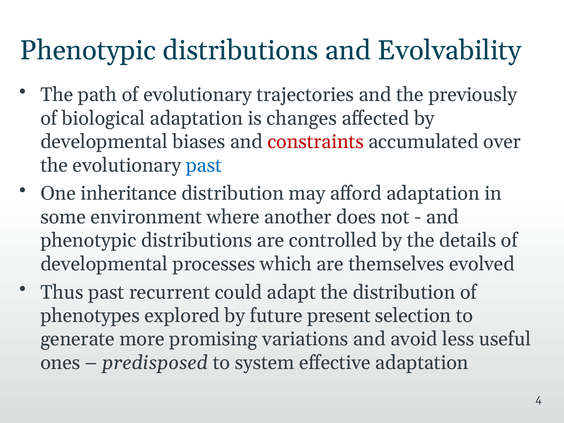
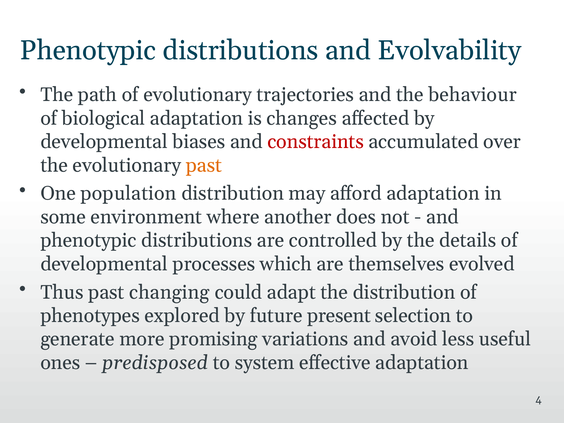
previously: previously -> behaviour (473, 95)
past colour: blue -> orange (204, 165)
inheritance: inheritance -> population (129, 194)
recurrent: recurrent -> changing (169, 292)
